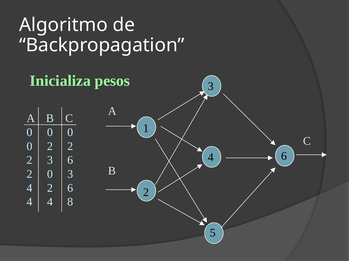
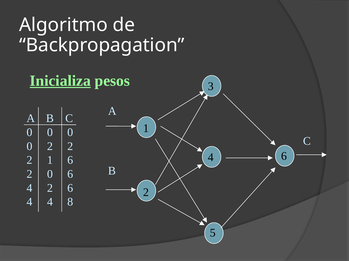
Inicializa underline: none -> present (60, 81)
3: 3 -> 1 (50, 161)
0 3: 3 -> 6 (70, 175)
